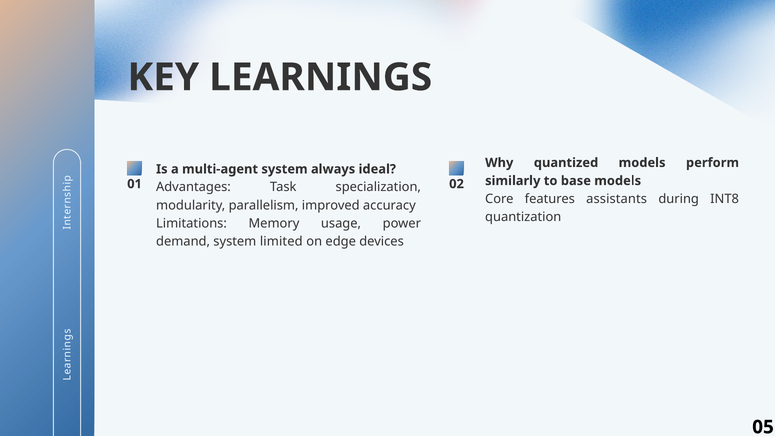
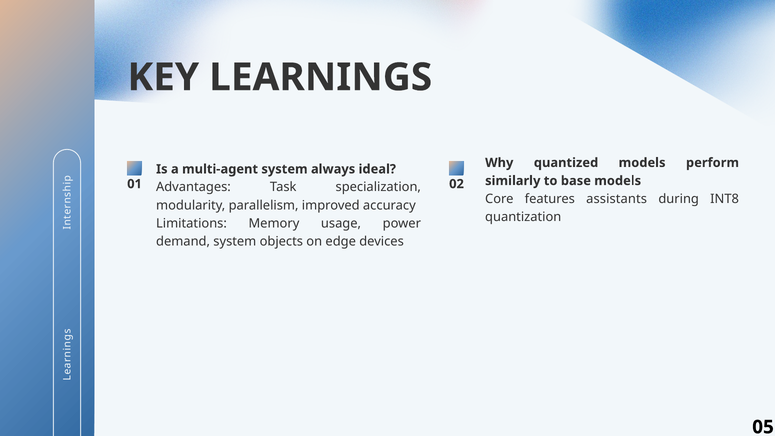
limited: limited -> objects (281, 241)
